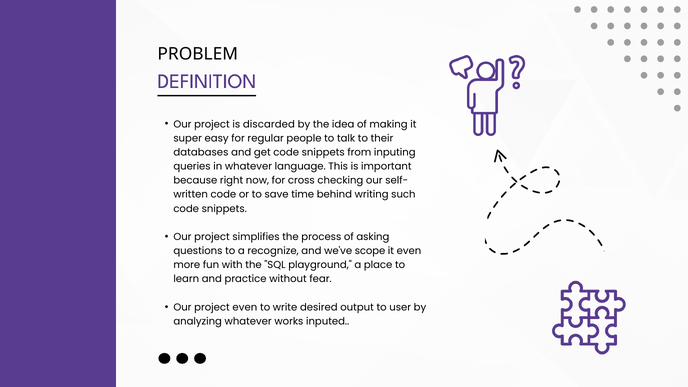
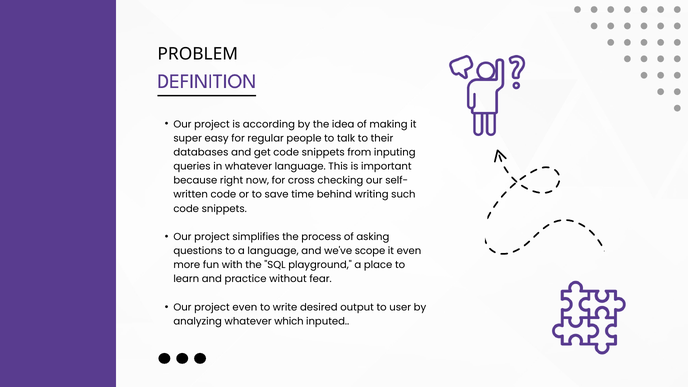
discarded: discarded -> according (269, 124)
a recognize: recognize -> language (273, 251)
works: works -> which (289, 321)
